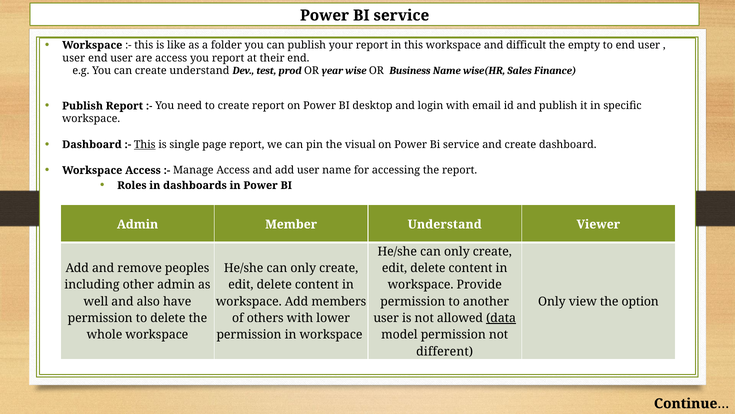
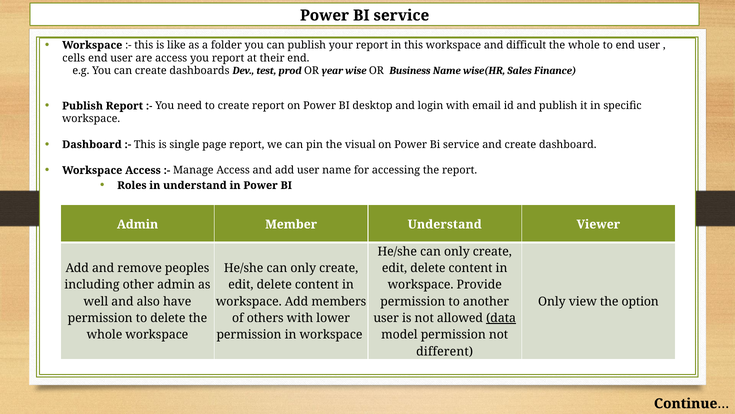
empty: empty -> whole (584, 45)
user: user -> cells (74, 58)
create understand: understand -> dashboards (199, 71)
This underline: present -> none (145, 144)
in dashboards: dashboards -> understand (195, 185)
